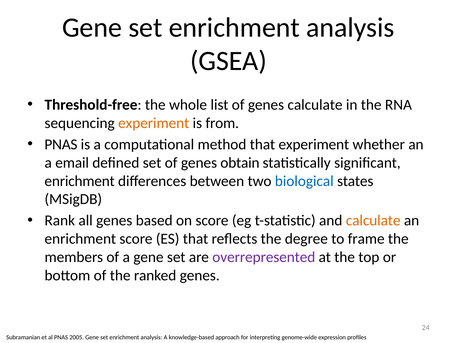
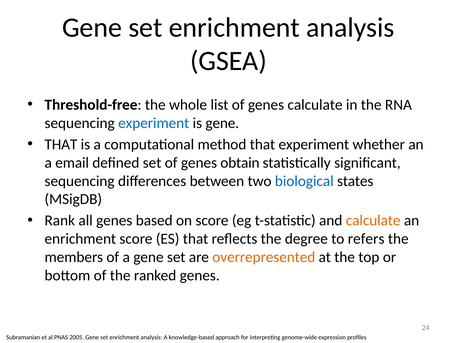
experiment colour: orange -> blue (154, 123)
is from: from -> gene (222, 123)
PNAS: PNAS -> THAT (61, 144)
enrichment: enrichment -> sequencing (80, 181)
frame: frame -> refers (366, 239)
overrepresented colour: purple -> orange (264, 257)
